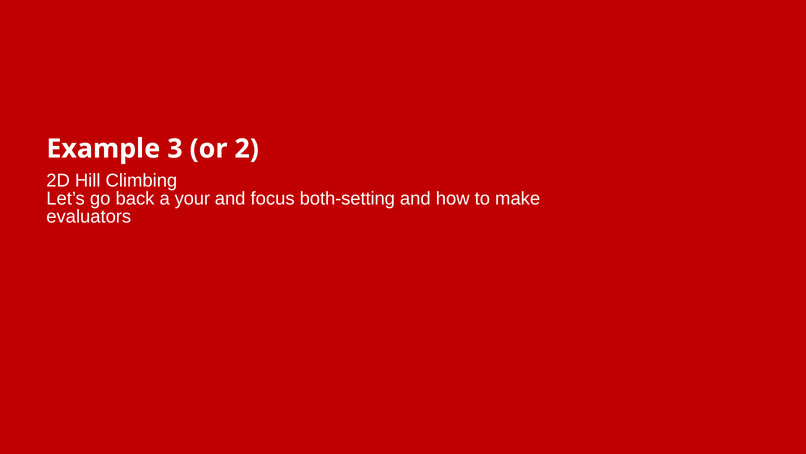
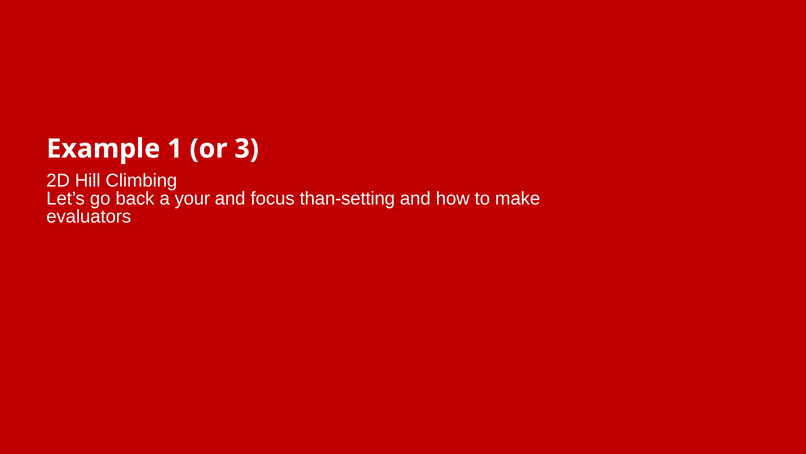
3: 3 -> 1 (175, 149)
2: 2 -> 3 (247, 149)
both-setting: both-setting -> than-setting (347, 198)
